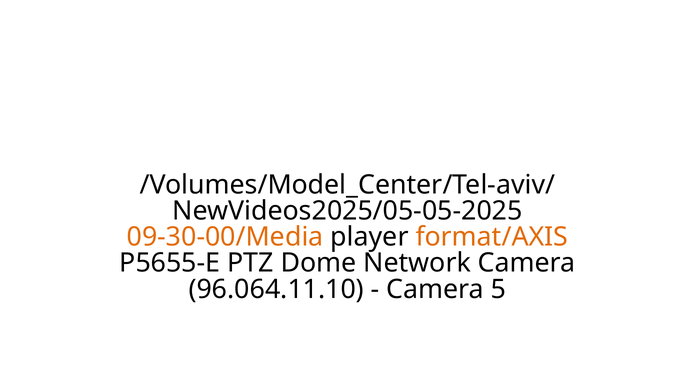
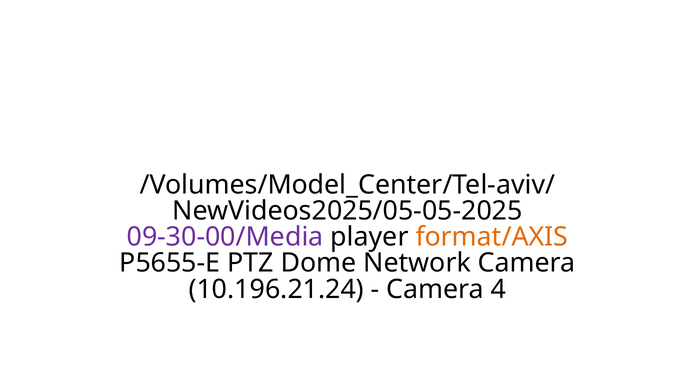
09-30-00/Media colour: orange -> purple (225, 237)
96.064.11.10: 96.064.11.10 -> 10.196.21.24 (276, 289)
5: 5 -> 4 (499, 289)
